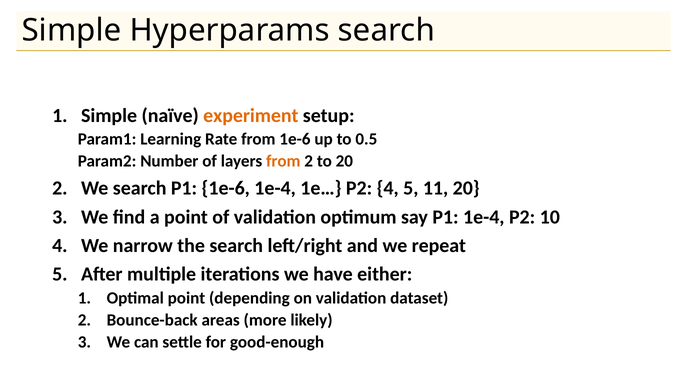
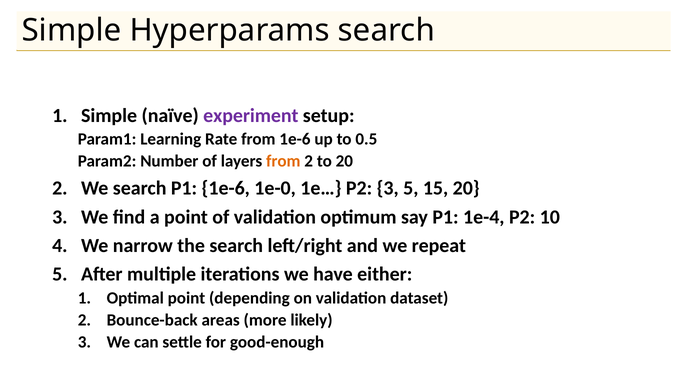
experiment colour: orange -> purple (251, 116)
1e-6 1e-4: 1e-4 -> 1e-0 (275, 188)
P2 4: 4 -> 3 (388, 188)
11: 11 -> 15 (436, 188)
